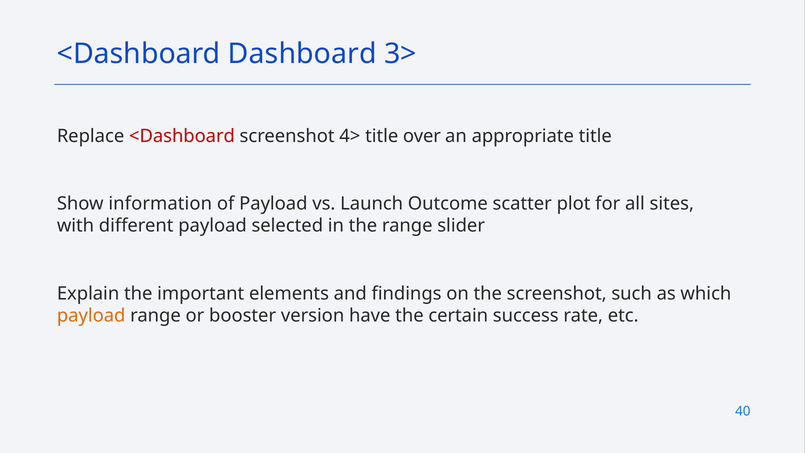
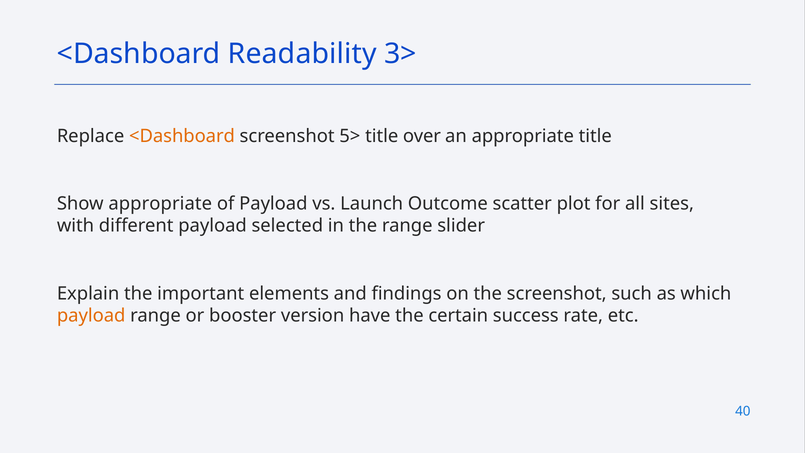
Dashboard: Dashboard -> Readability (302, 54)
<Dashboard colour: red -> orange (182, 136)
4>: 4> -> 5> (350, 136)
Show information: information -> appropriate (160, 204)
